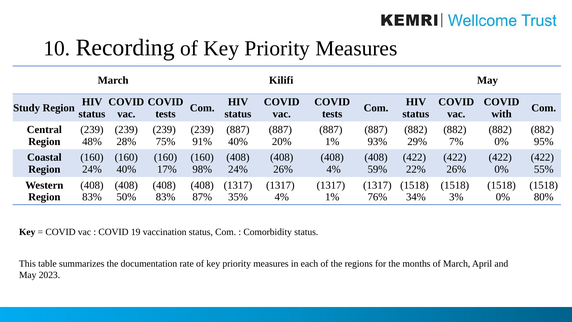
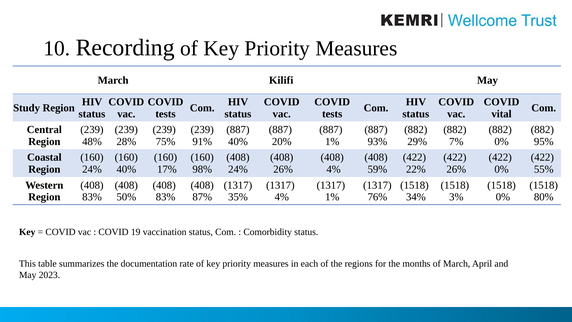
with: with -> vital (502, 114)
